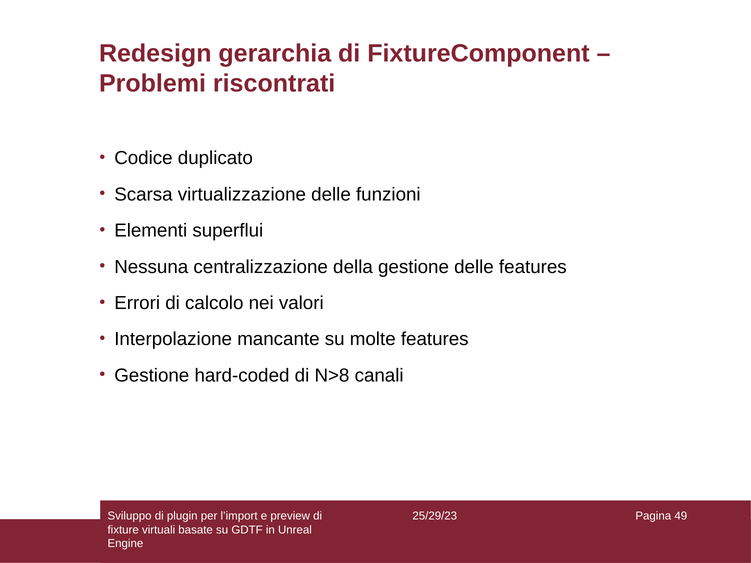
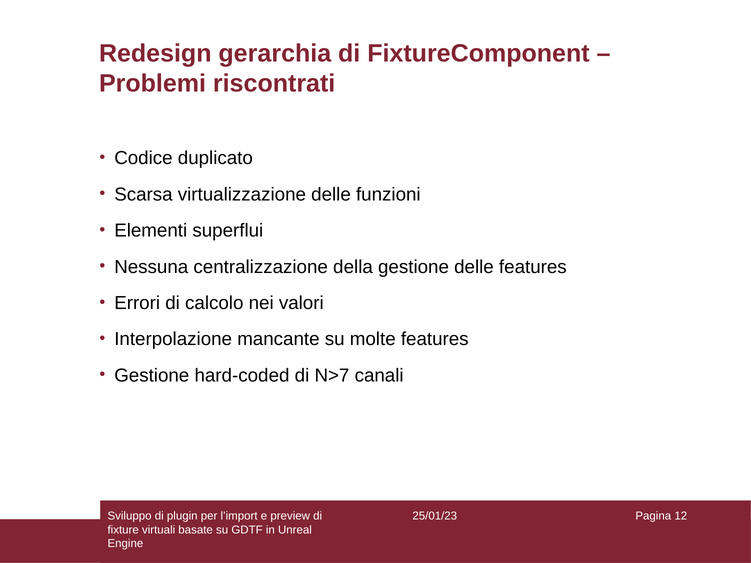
N>8: N>8 -> N>7 (332, 376)
25/29/23: 25/29/23 -> 25/01/23 (435, 516)
49: 49 -> 12 (681, 516)
